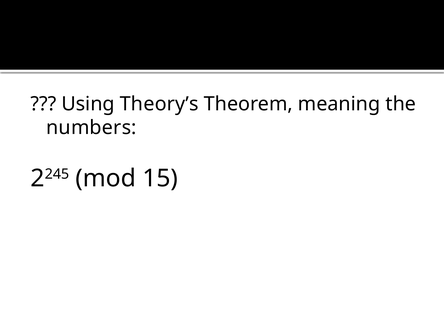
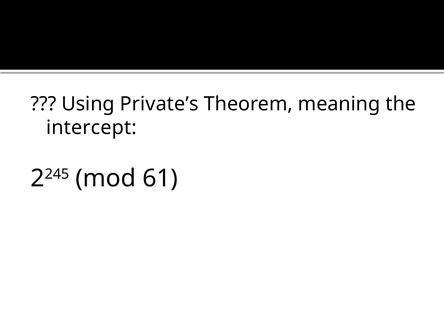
Theory’s: Theory’s -> Private’s (159, 104)
numbers: numbers -> intercept (91, 128)
15: 15 -> 61 (160, 178)
